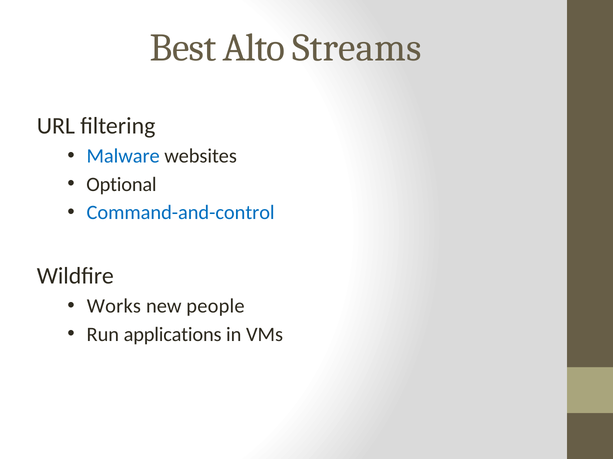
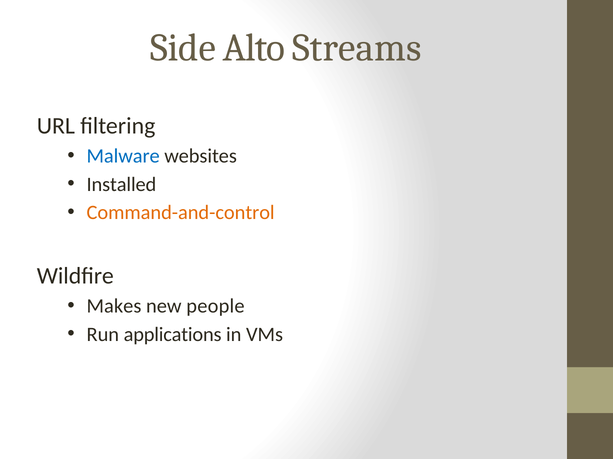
Best: Best -> Side (183, 48)
Optional: Optional -> Installed (121, 185)
Command-and-control colour: blue -> orange (181, 213)
Works: Works -> Makes (114, 307)
